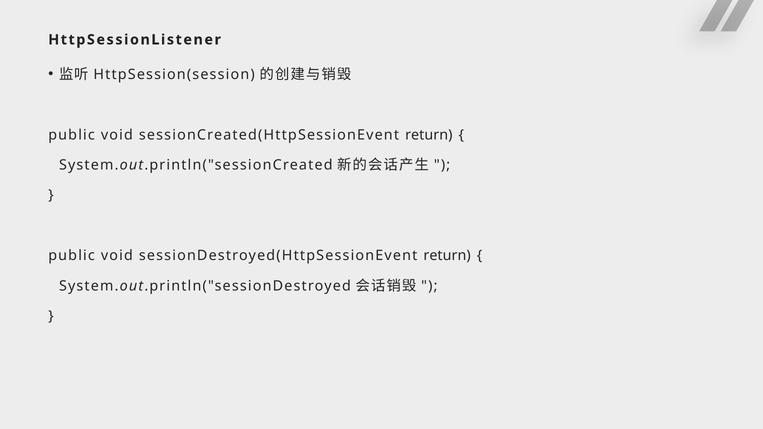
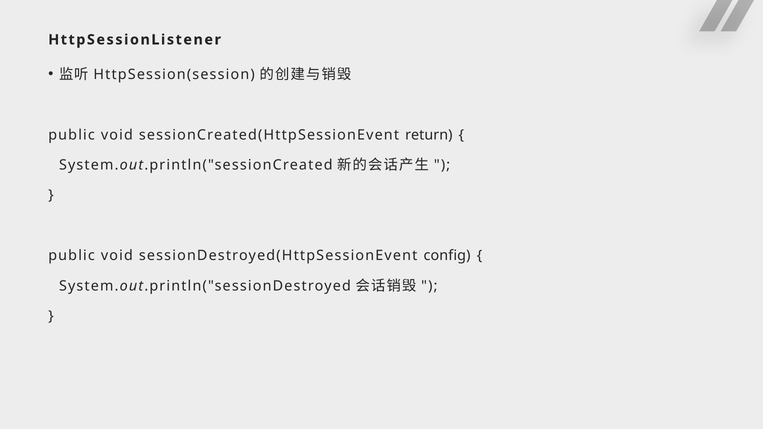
sessionDestroyed(HttpSessionEvent return: return -> config (447, 256)
